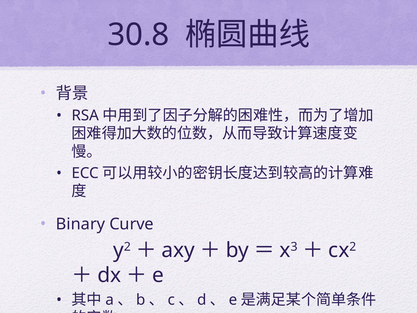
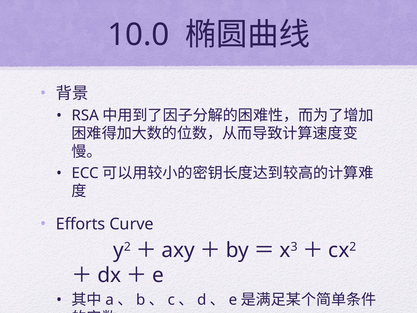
30.8: 30.8 -> 10.0 (138, 35)
Binary: Binary -> Efforts (81, 224)
